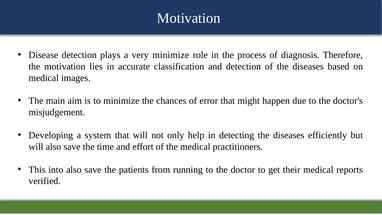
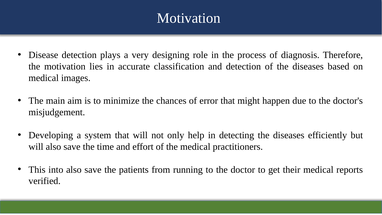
very minimize: minimize -> designing (171, 55)
